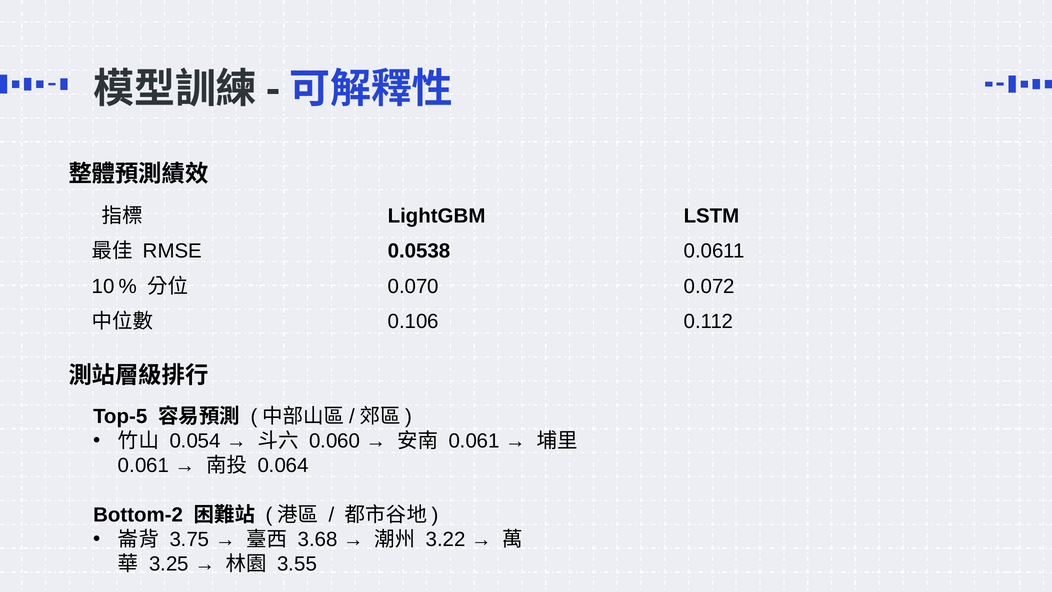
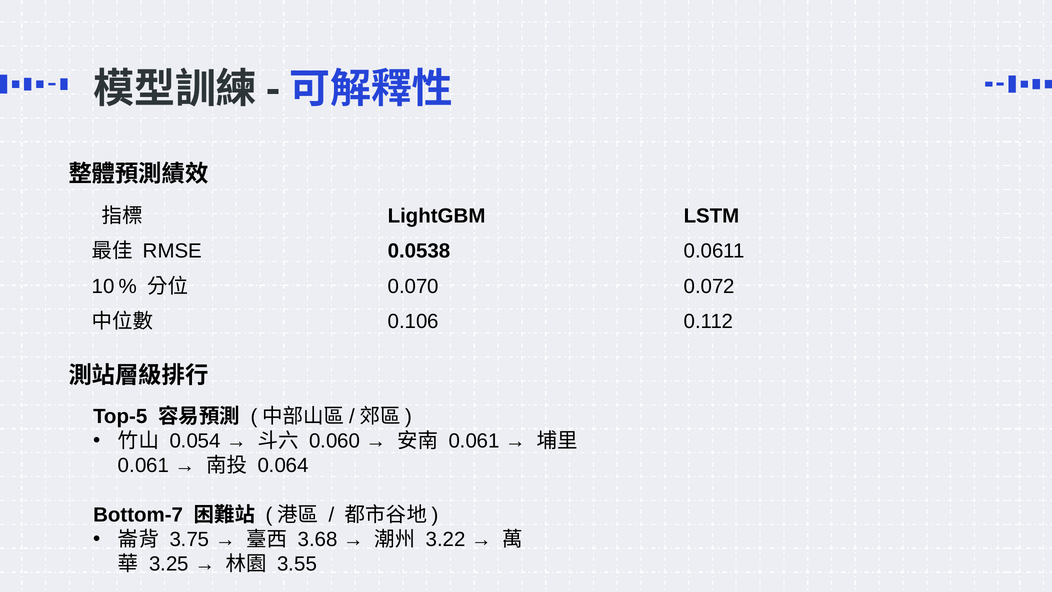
Bottom‑2: Bottom‑2 -> Bottom‑7 (138, 515)
